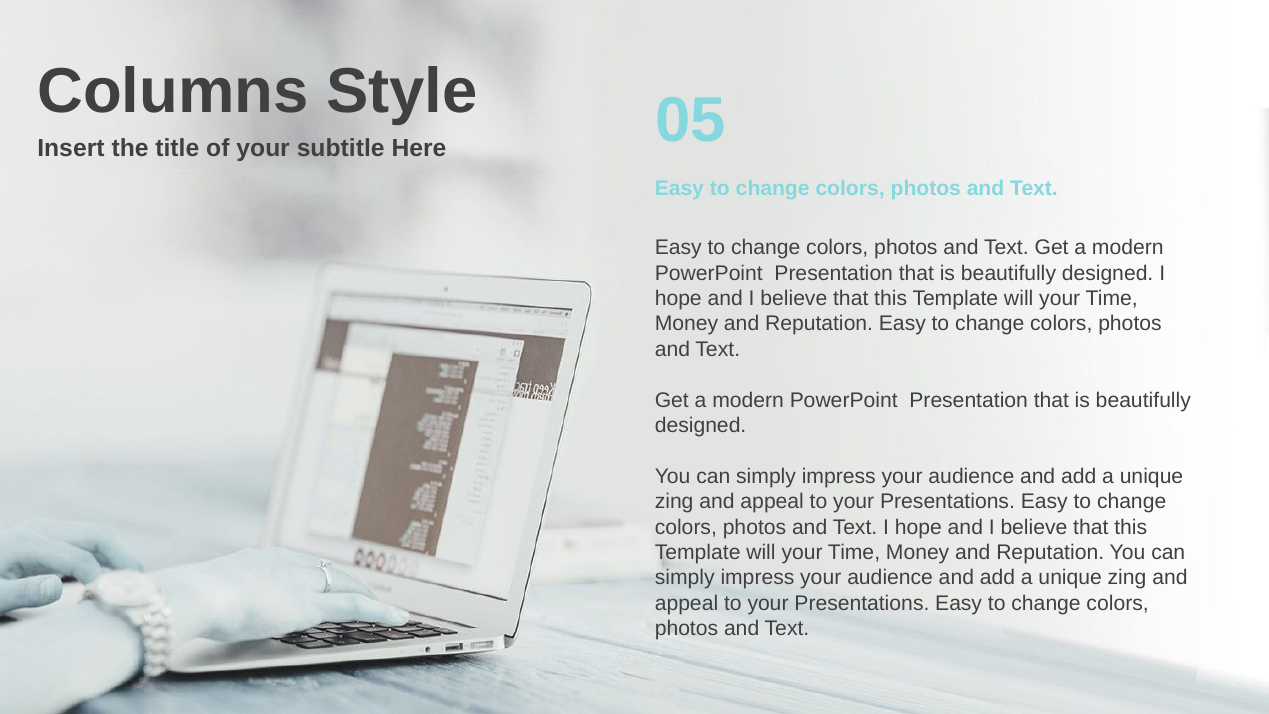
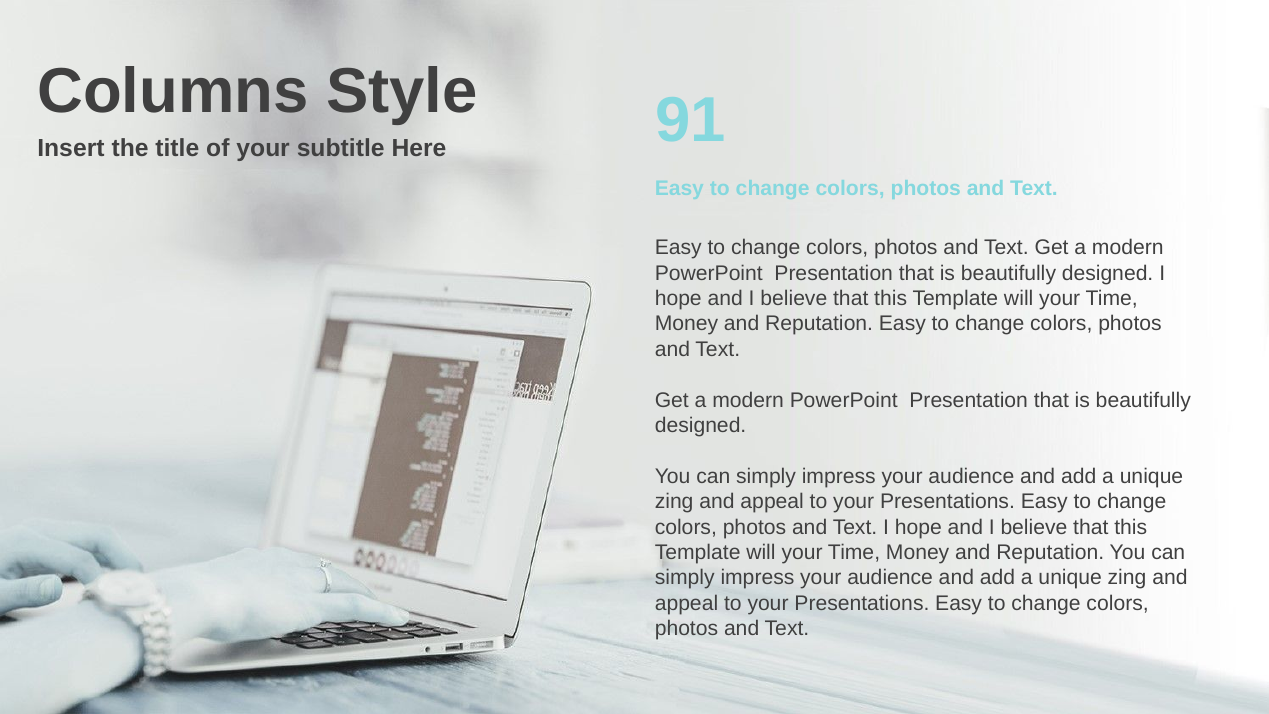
05: 05 -> 91 (691, 120)
